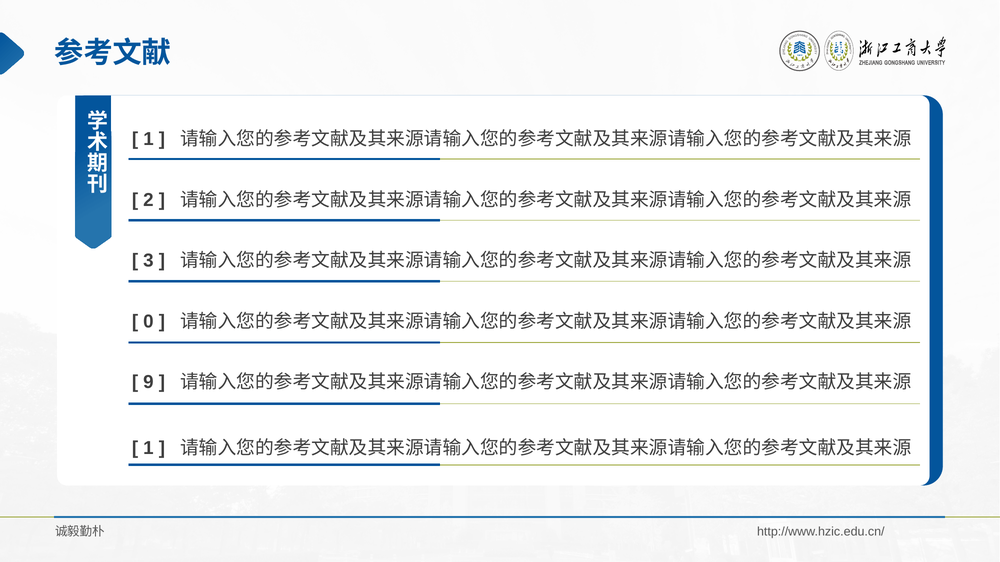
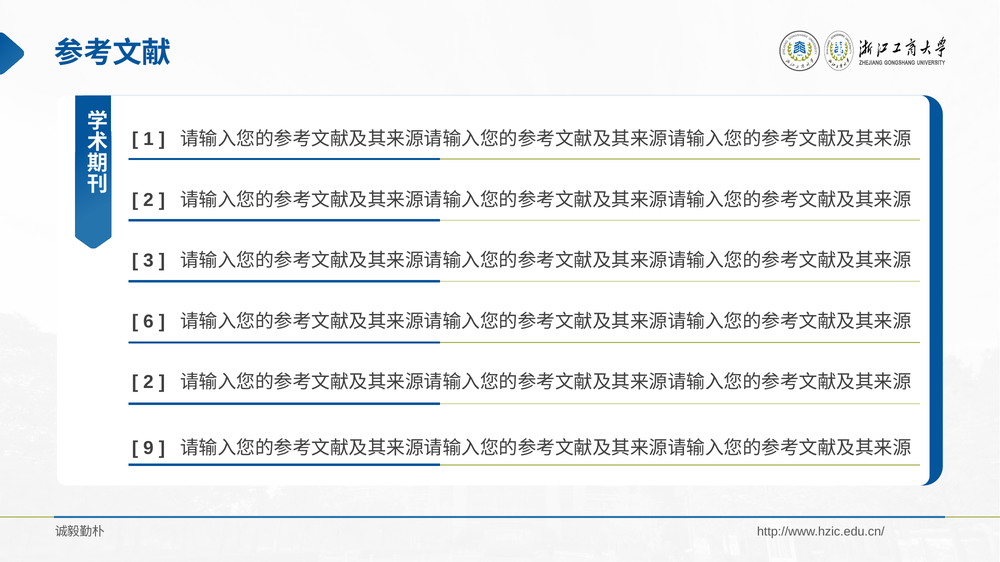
0: 0 -> 6 (148, 322)
9: 9 -> 2 (148, 382)
1: 1 -> 9 (148, 448)
